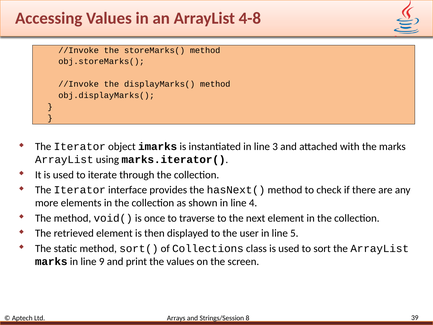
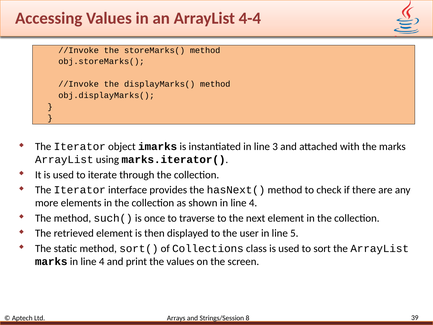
4-8: 4-8 -> 4-4 (250, 18)
void(: void( -> such( (113, 218)
marks in line 9: 9 -> 4 (102, 261)
